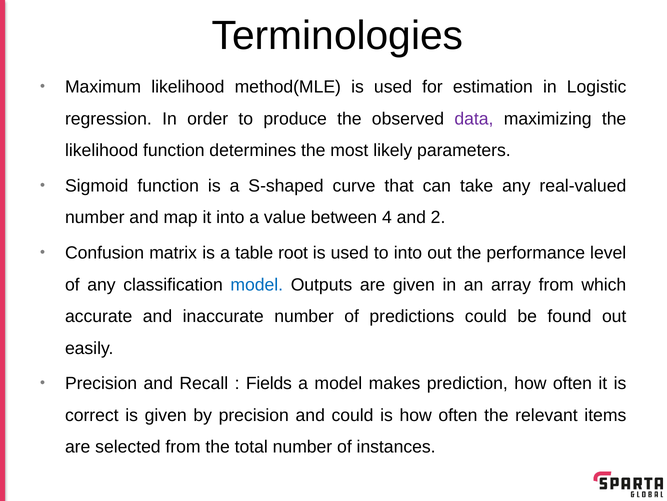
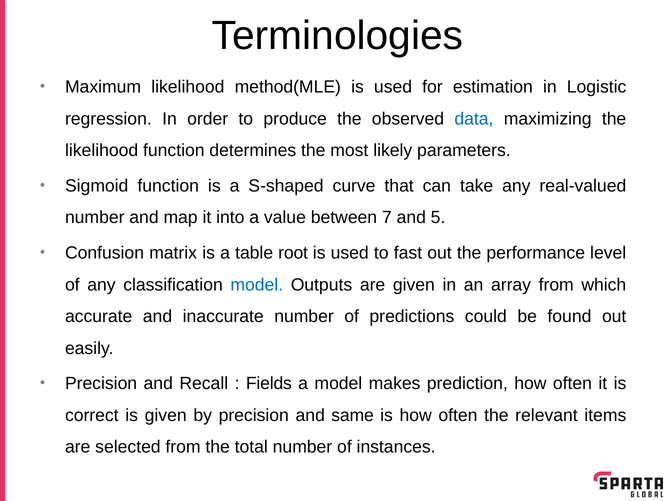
data colour: purple -> blue (474, 119)
4: 4 -> 7 (387, 217)
2: 2 -> 5 (438, 217)
to into: into -> fast (408, 253)
and could: could -> same (353, 415)
